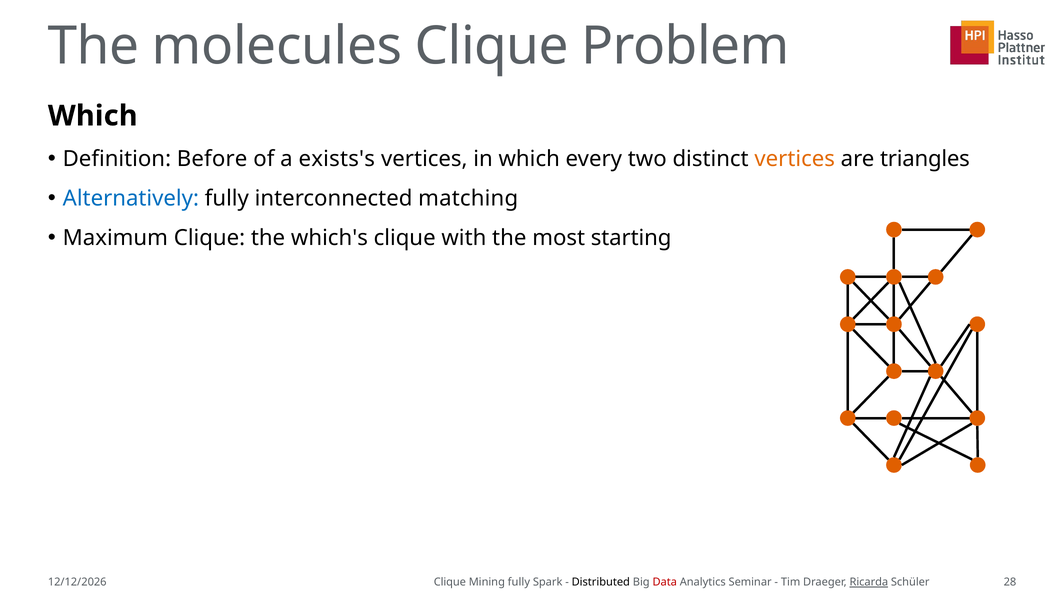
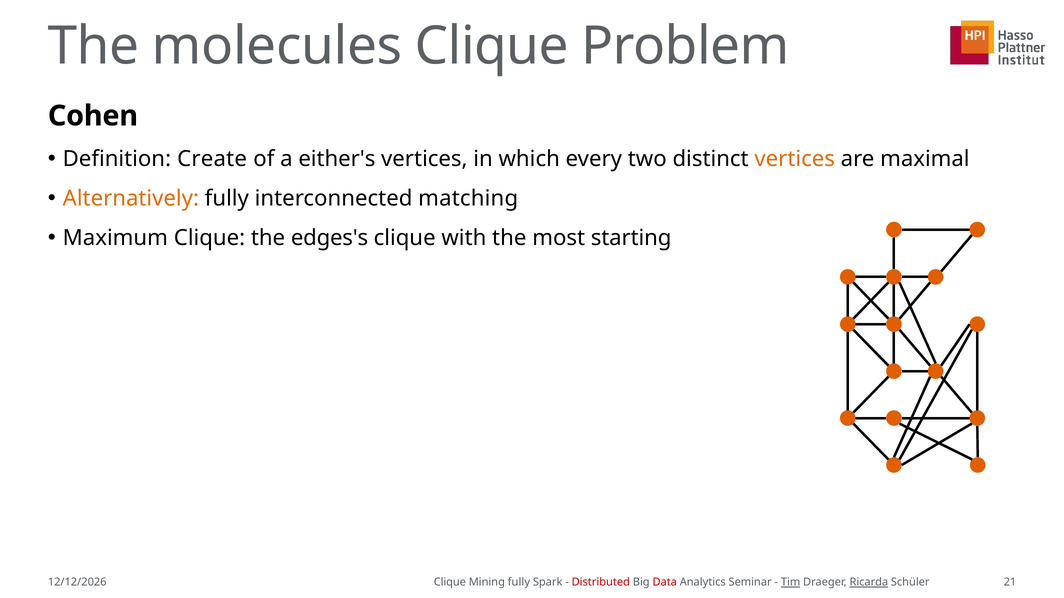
Which: Which -> Cohen (93, 116)
Before: Before -> Create (212, 159)
exists's: exists's -> either's (337, 159)
triangles: triangles -> maximal (925, 159)
Alternatively colour: blue -> orange (131, 199)
which's: which's -> edges's (330, 238)
Distributed colour: black -> red (601, 583)
Tim underline: none -> present (791, 583)
28: 28 -> 21 (1010, 583)
